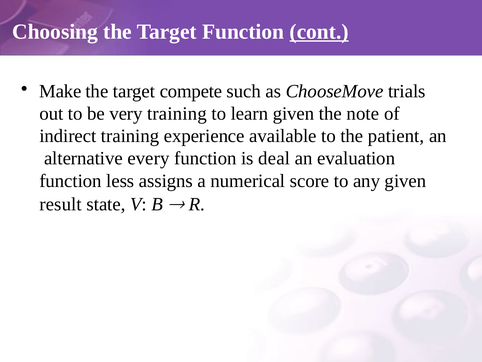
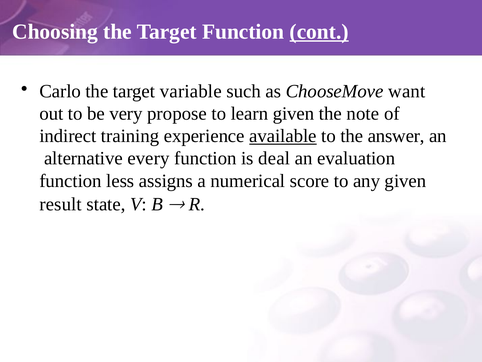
Make: Make -> Carlo (60, 91)
compete: compete -> variable (191, 91)
trials: trials -> want (407, 91)
very training: training -> propose (177, 114)
available underline: none -> present (283, 136)
patient: patient -> answer (396, 136)
